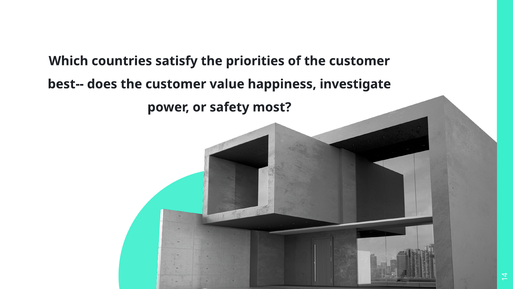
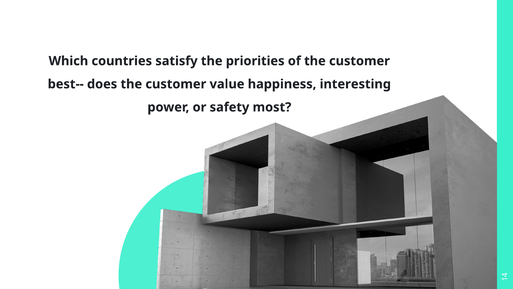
investigate: investigate -> interesting (355, 84)
